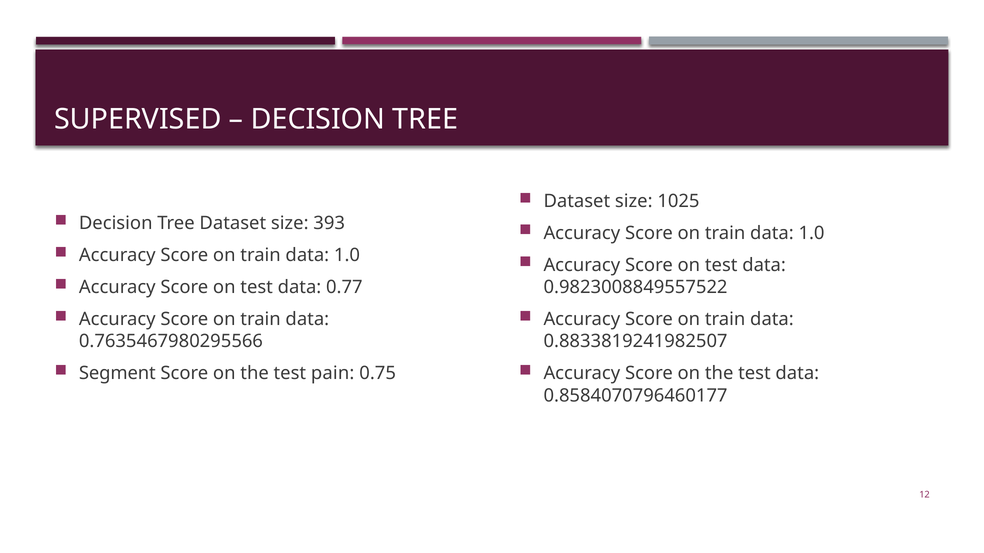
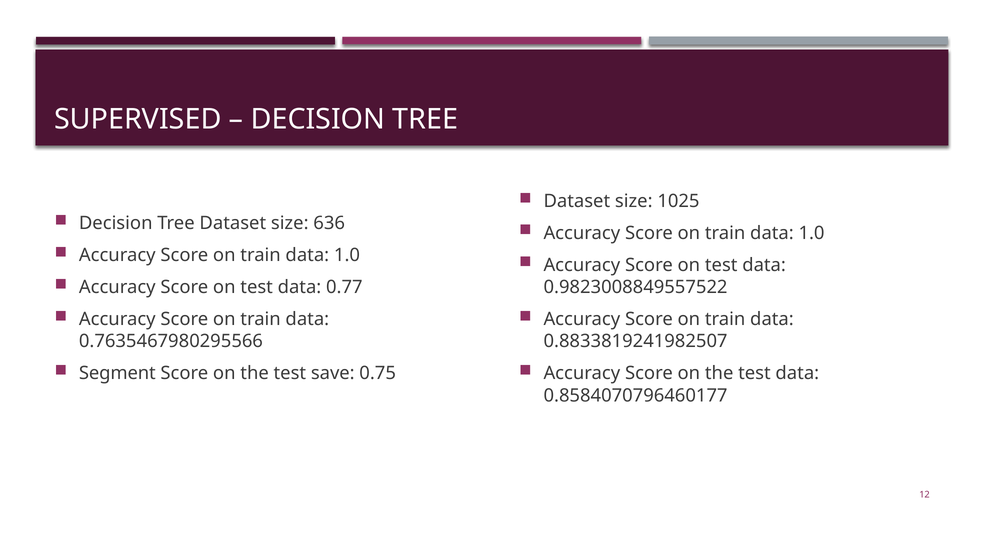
393: 393 -> 636 (329, 224)
pain: pain -> save (333, 374)
